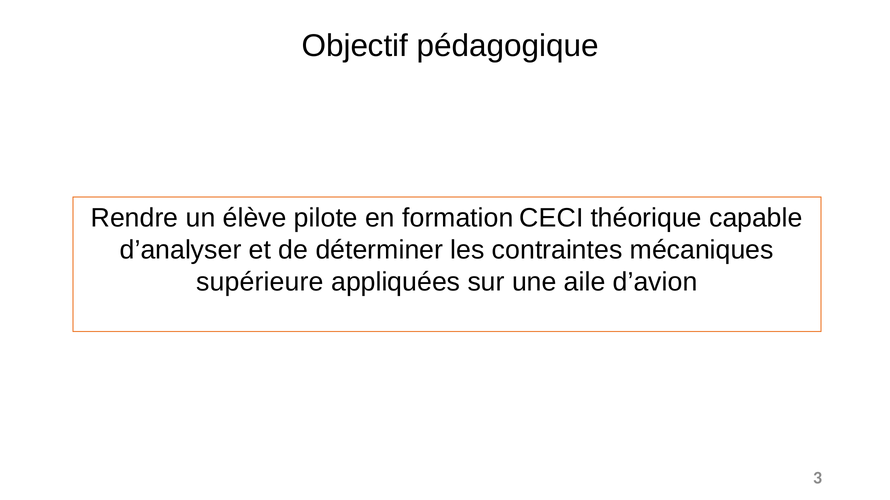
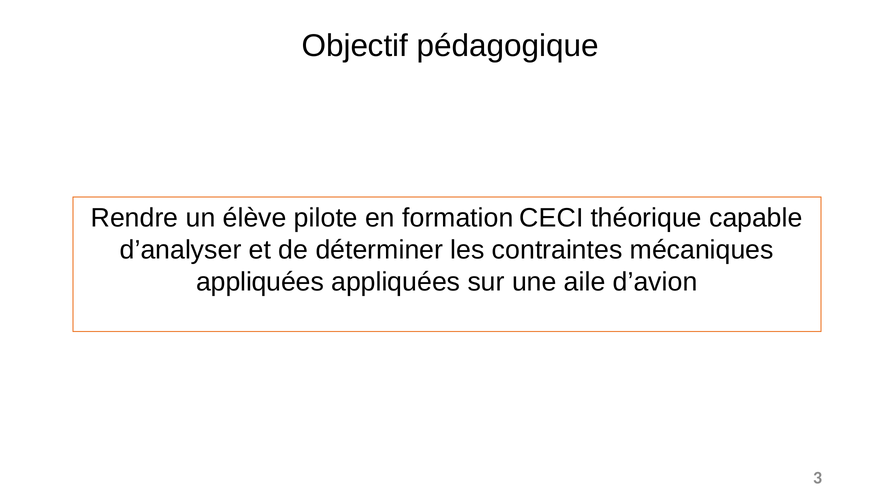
supérieure: supérieure -> appliquées (260, 282)
